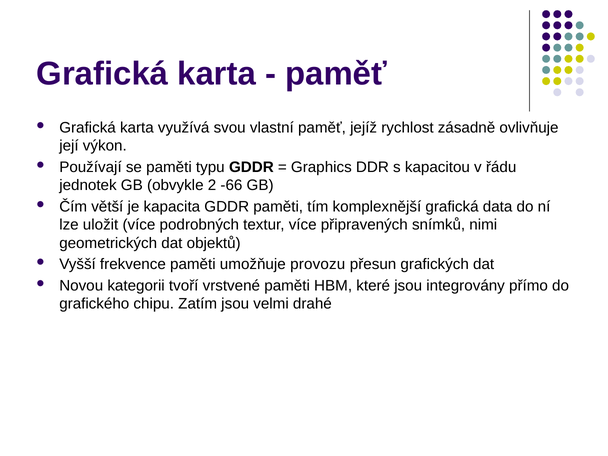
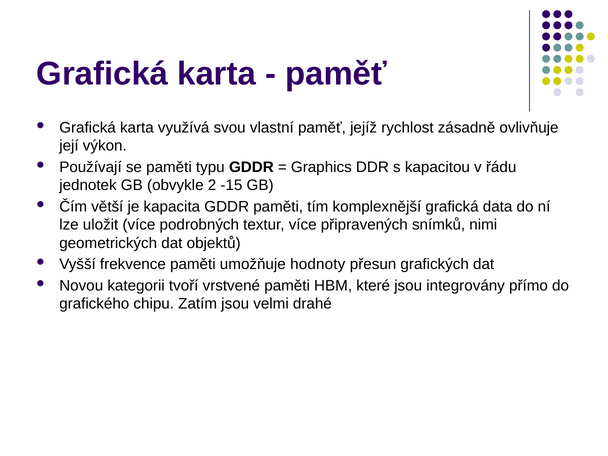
-66: -66 -> -15 (231, 185)
provozu: provozu -> hodnoty (318, 264)
